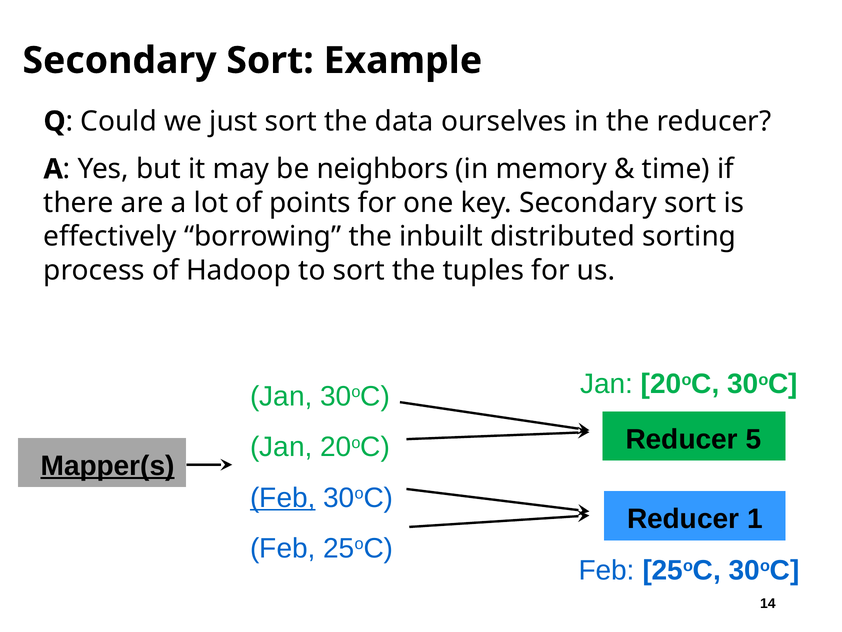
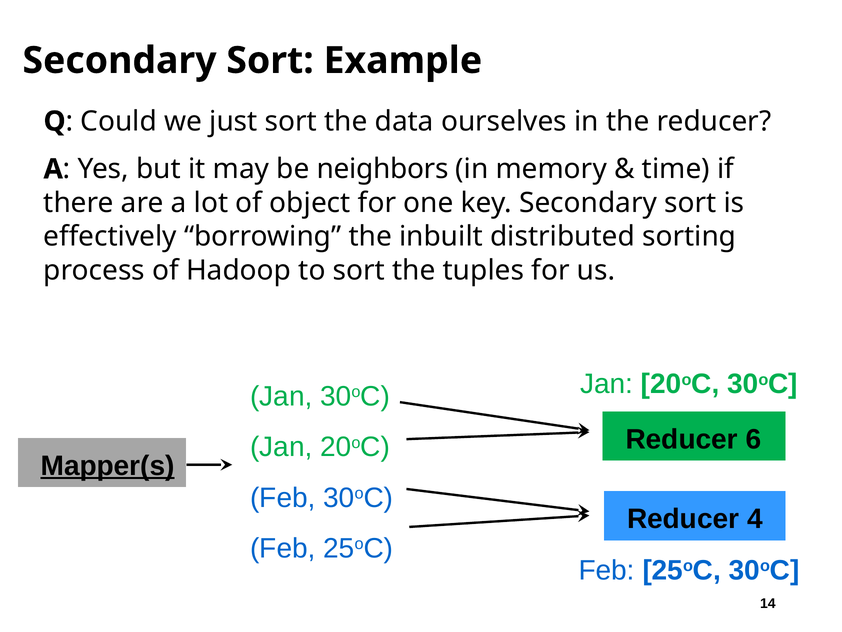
points: points -> object (310, 203)
5: 5 -> 6 (753, 439)
Feb underline: present -> none (283, 497)
1: 1 -> 4 (755, 518)
